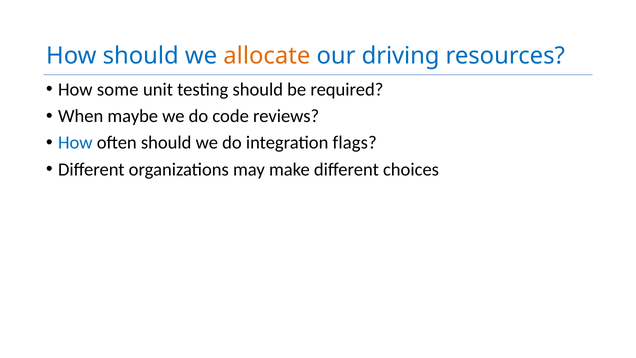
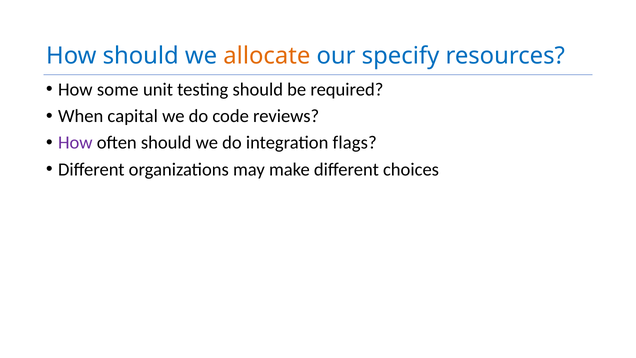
driving: driving -> specify (401, 56)
maybe: maybe -> capital (133, 116)
How colour: blue -> purple (75, 143)
